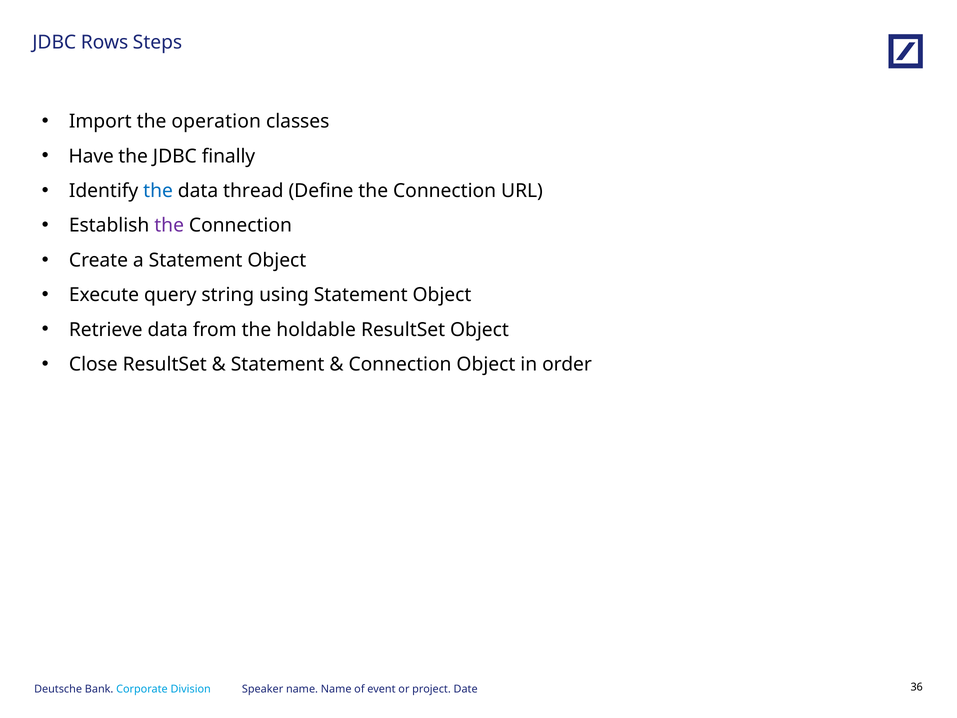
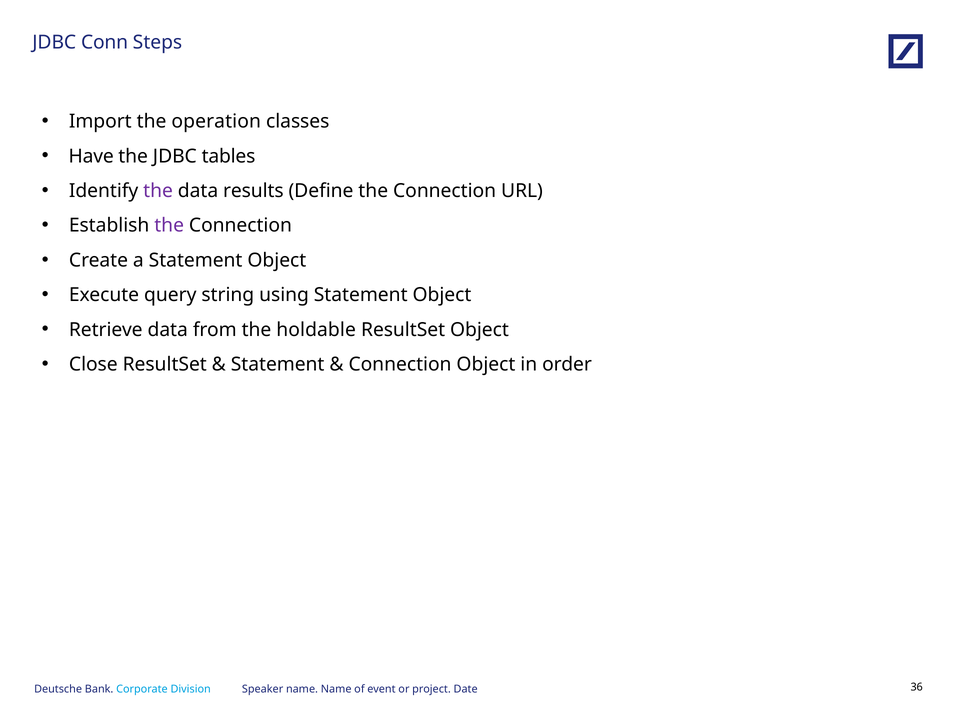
Rows: Rows -> Conn (105, 43)
finally: finally -> tables (229, 156)
the colour: blue -> purple (158, 191)
thread: thread -> results (253, 191)
